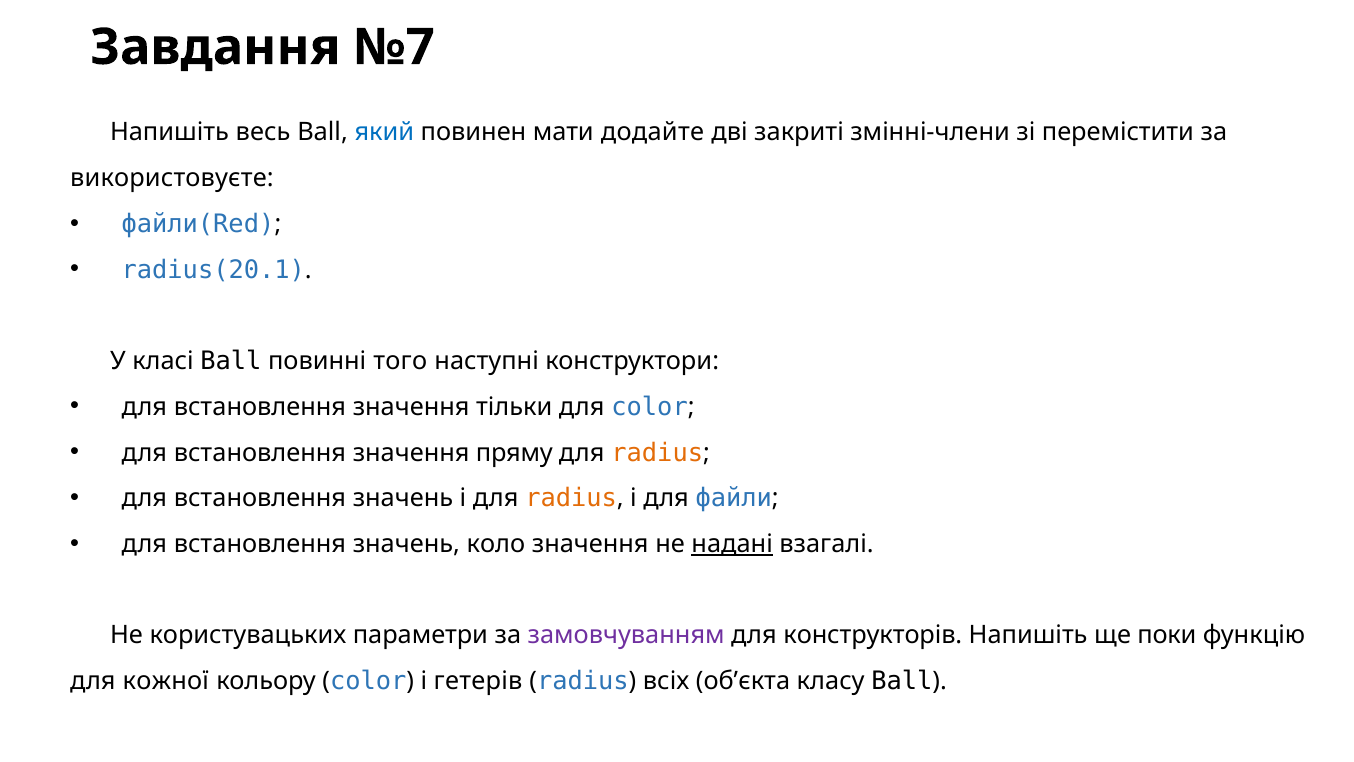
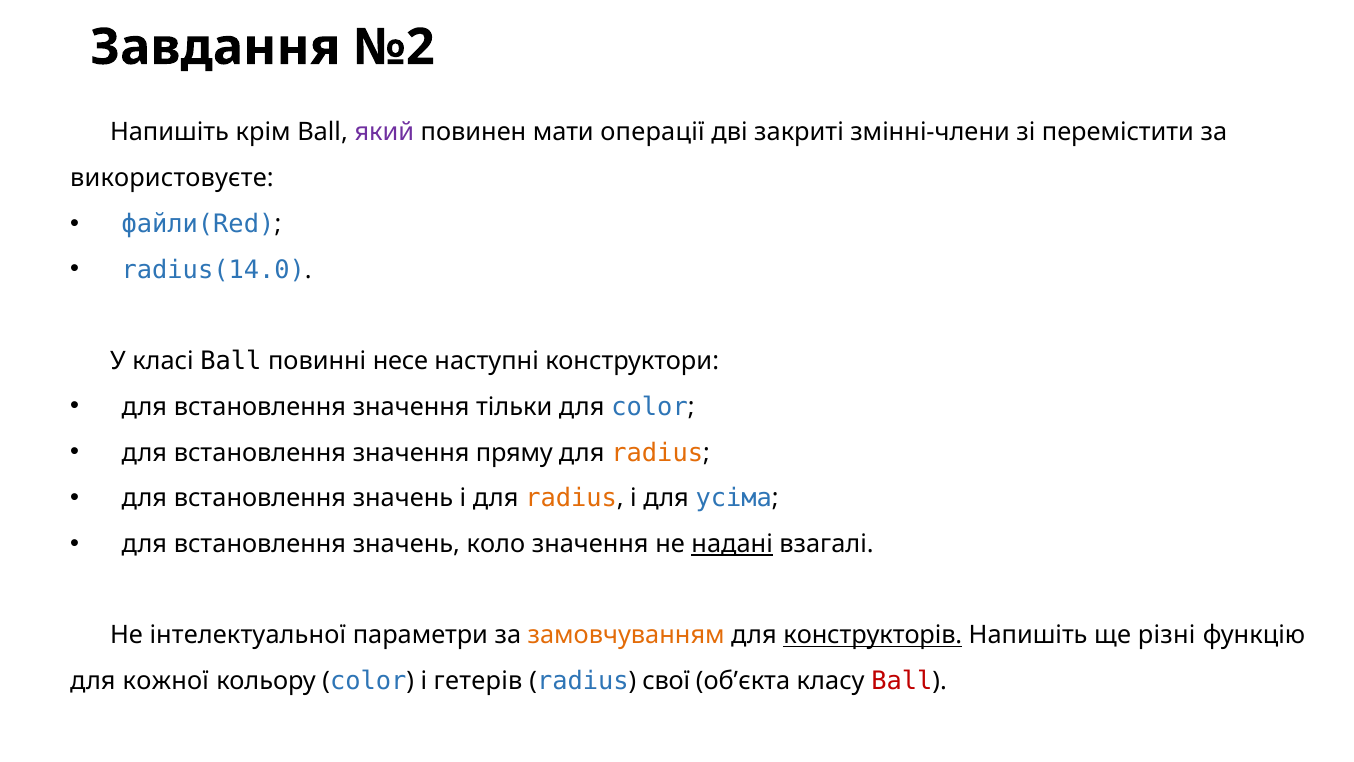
№7: №7 -> №2 (394, 47)
весь: весь -> крім (263, 133)
який colour: blue -> purple (384, 133)
додайте: додайте -> операції (653, 133)
radius(20.1: radius(20.1 -> radius(14.0 (213, 270)
того: того -> несе (400, 361)
файли: файли -> усіма (734, 498)
користувацьких: користувацьких -> інтелектуальної (248, 635)
замовчуванням colour: purple -> orange (626, 635)
конструкторів underline: none -> present (873, 635)
поки: поки -> різні (1167, 635)
всіх: всіх -> свої (666, 681)
Ball colour: black -> red (902, 681)
